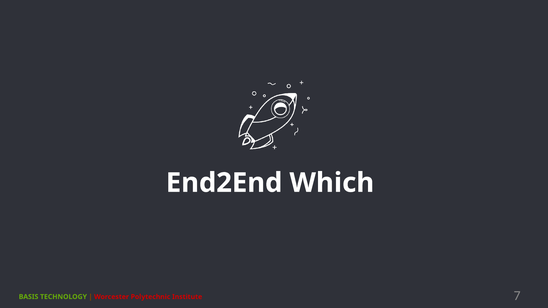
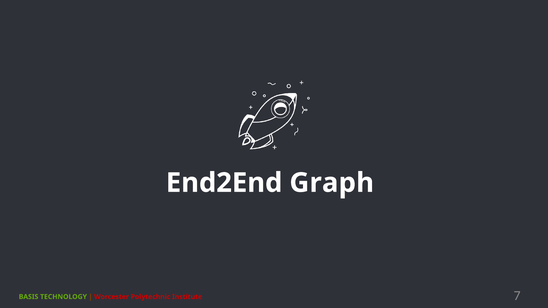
Which: Which -> Graph (332, 183)
